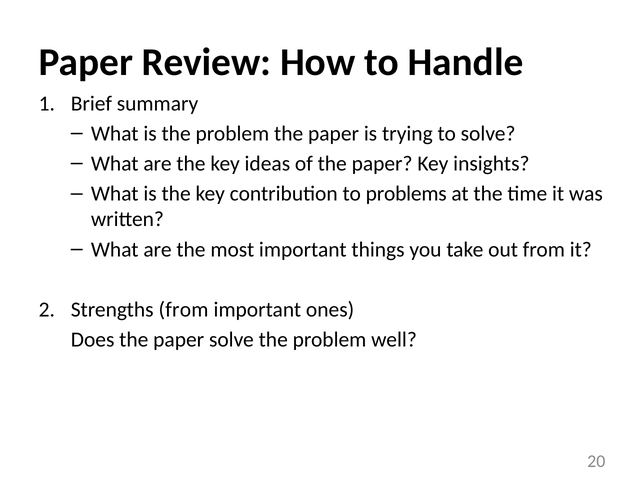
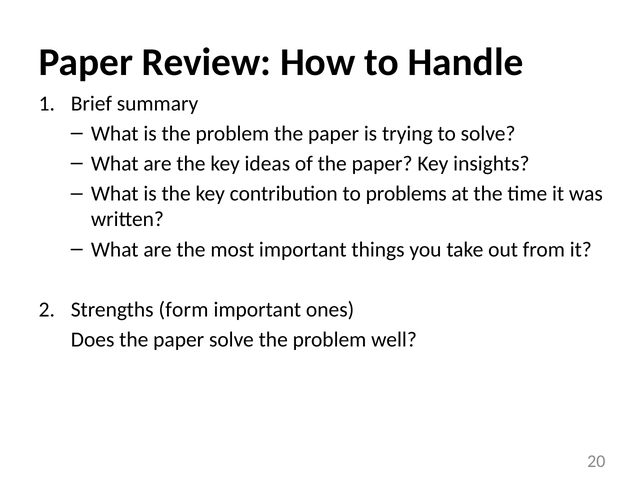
Strengths from: from -> form (184, 310)
